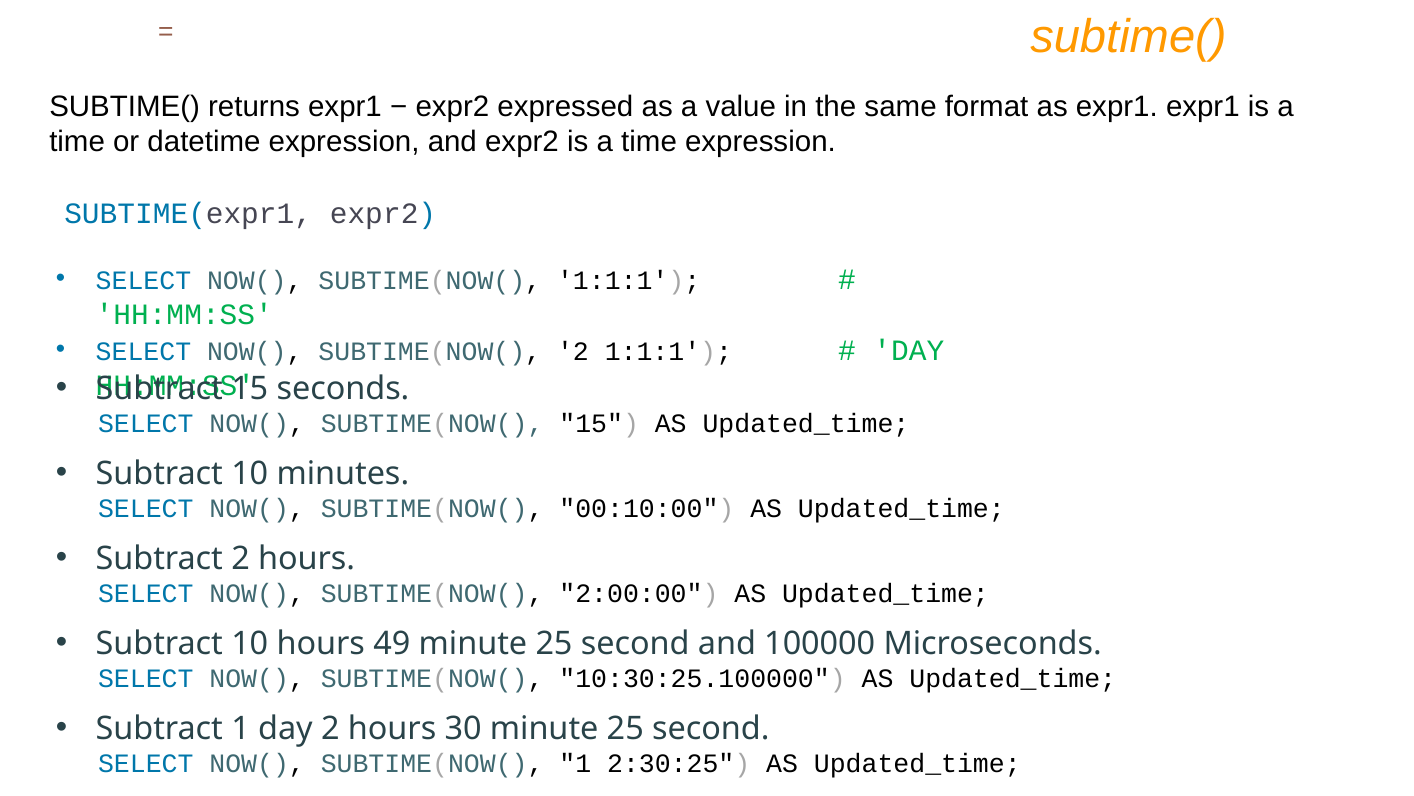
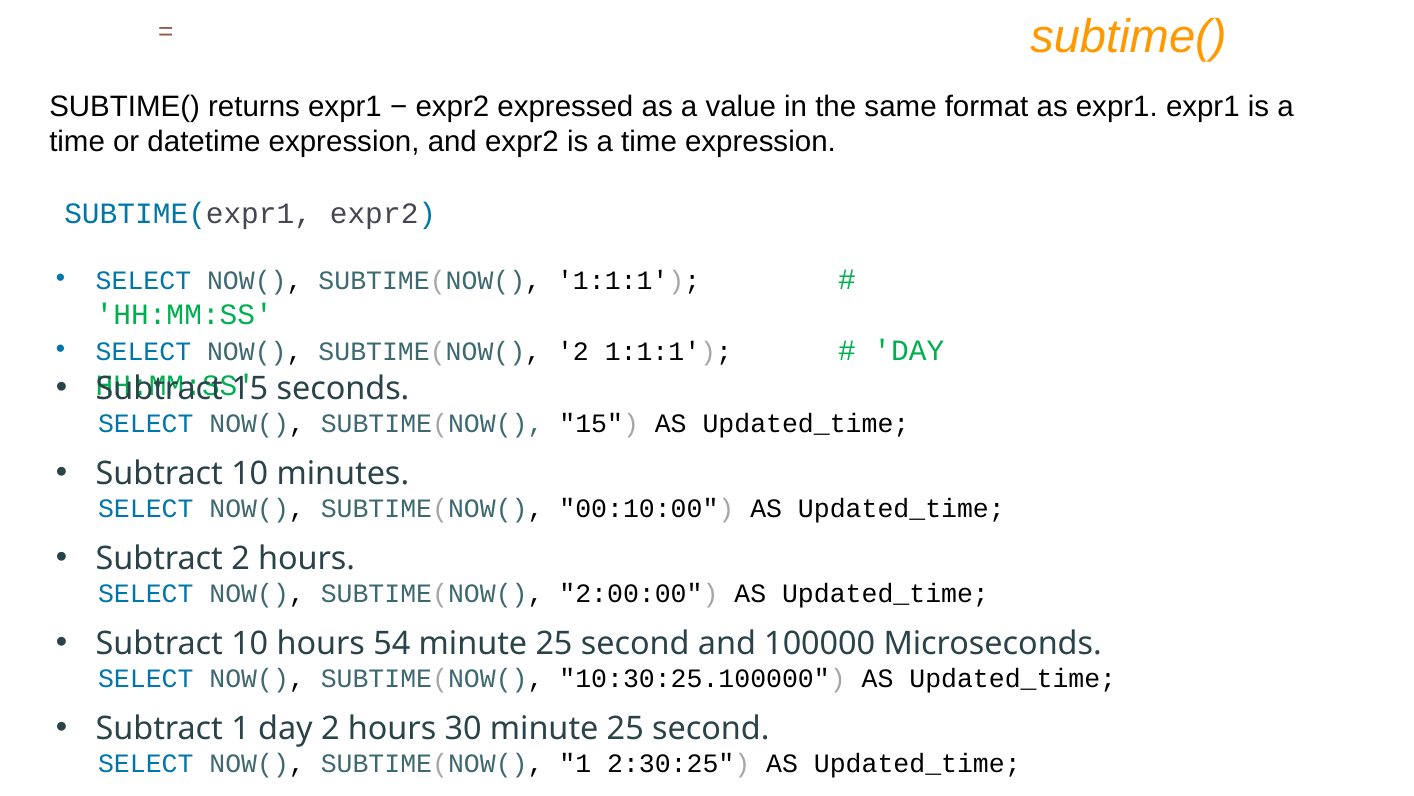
49: 49 -> 54 (392, 643)
